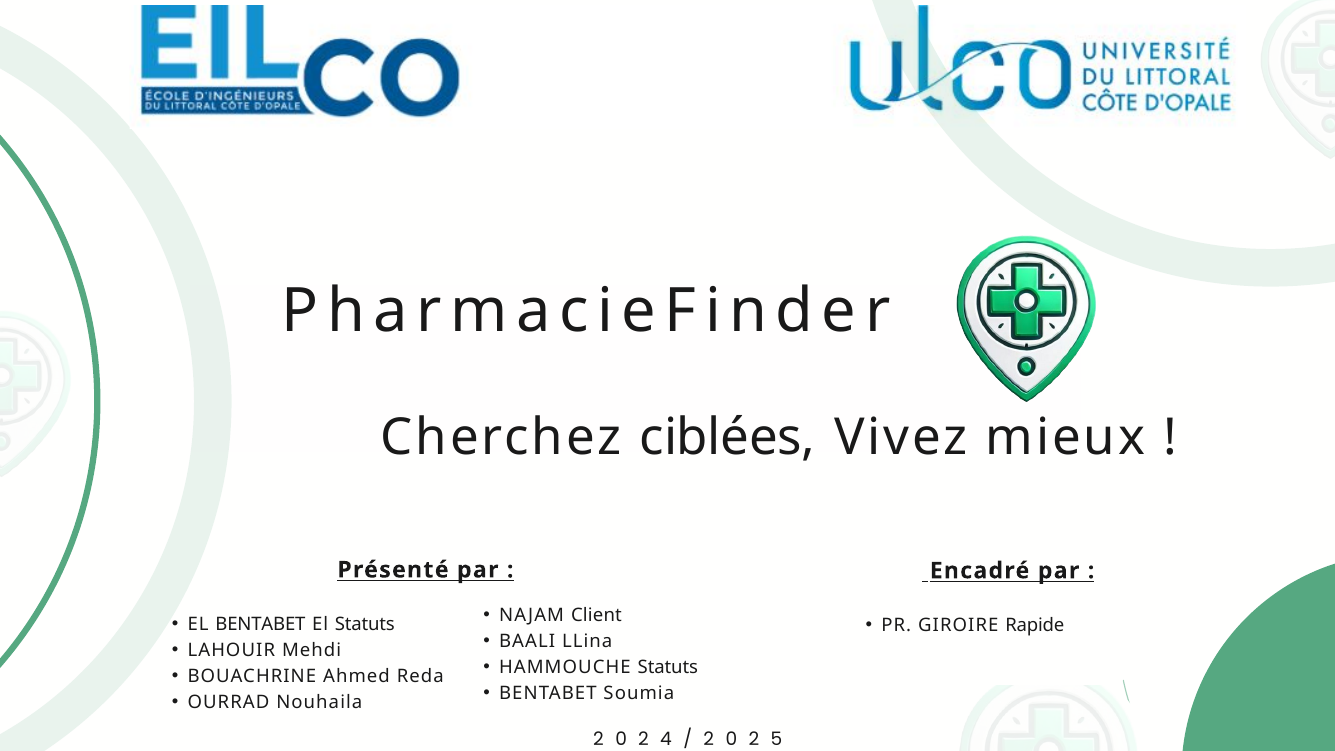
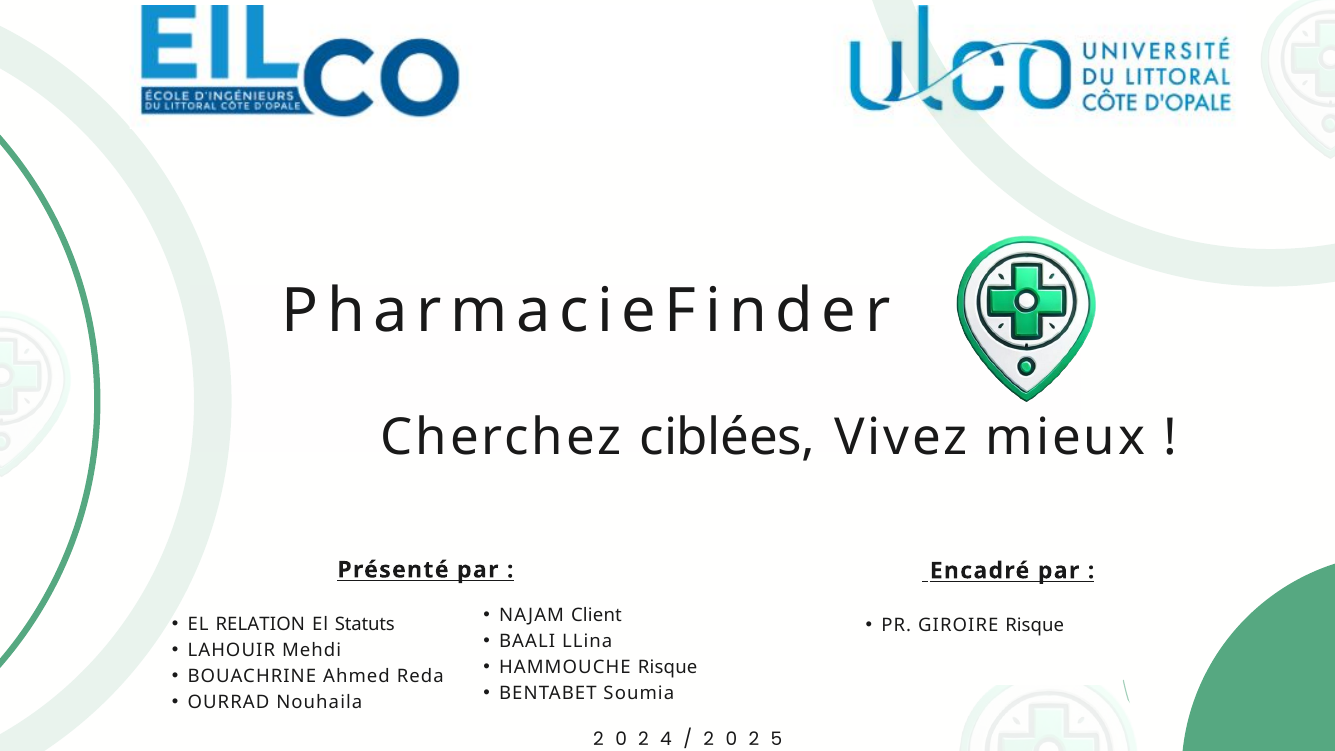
EL BENTABET: BENTABET -> RELATION (260, 624)
GIROIRE Rapide: Rapide -> Risque (1035, 625)
HAMMOUCHE Statuts: Statuts -> Risque (668, 667)
